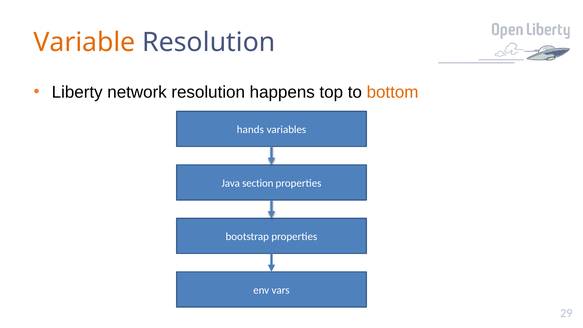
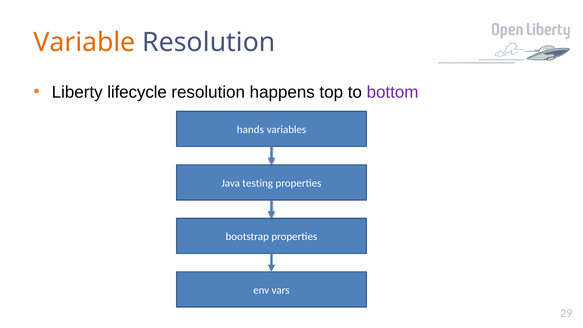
network: network -> lifecycle (137, 92)
bottom colour: orange -> purple (393, 92)
section: section -> testing (258, 183)
